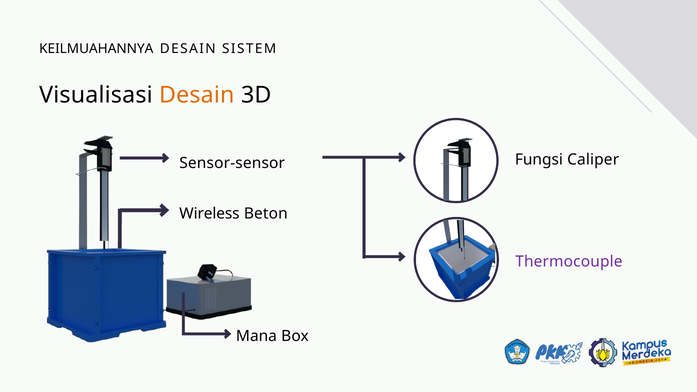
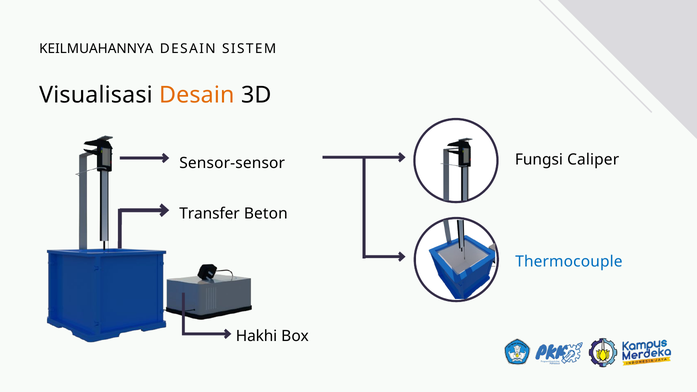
Wireless: Wireless -> Transfer (210, 214)
Thermocouple colour: purple -> blue (569, 262)
Mana: Mana -> Hakhi (257, 336)
